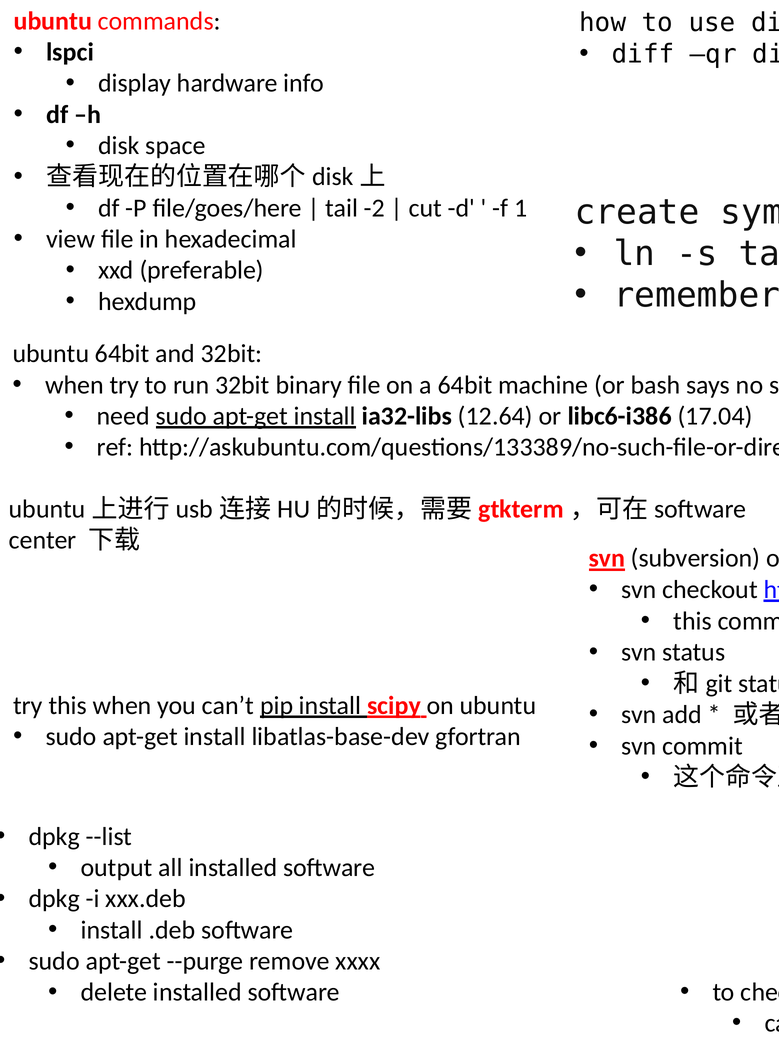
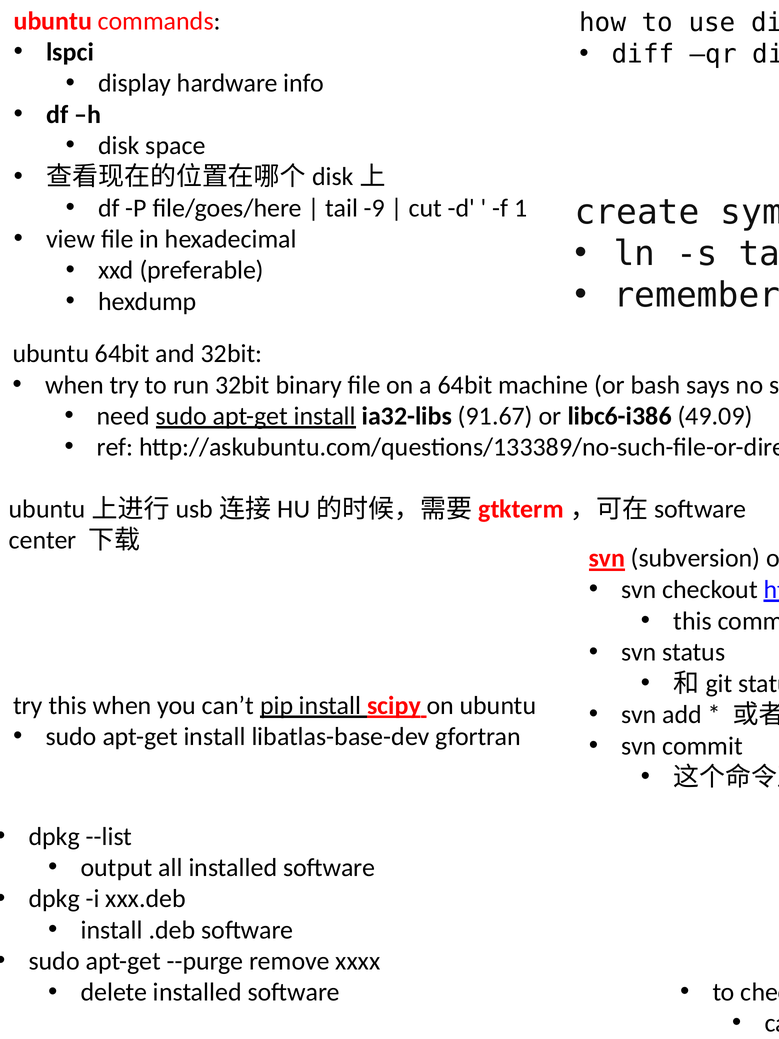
-2: -2 -> -9 (374, 208)
12.64: 12.64 -> 91.67 (495, 416)
17.04: 17.04 -> 49.09 (715, 416)
